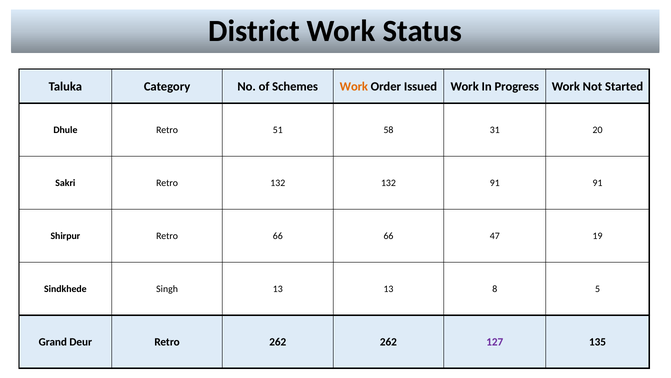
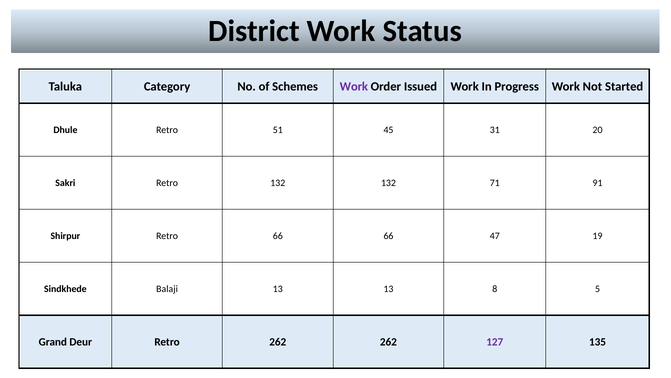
Work colour: orange -> purple (354, 86)
58: 58 -> 45 (388, 130)
132 91: 91 -> 71 (495, 183)
Singh: Singh -> Balaji (167, 289)
